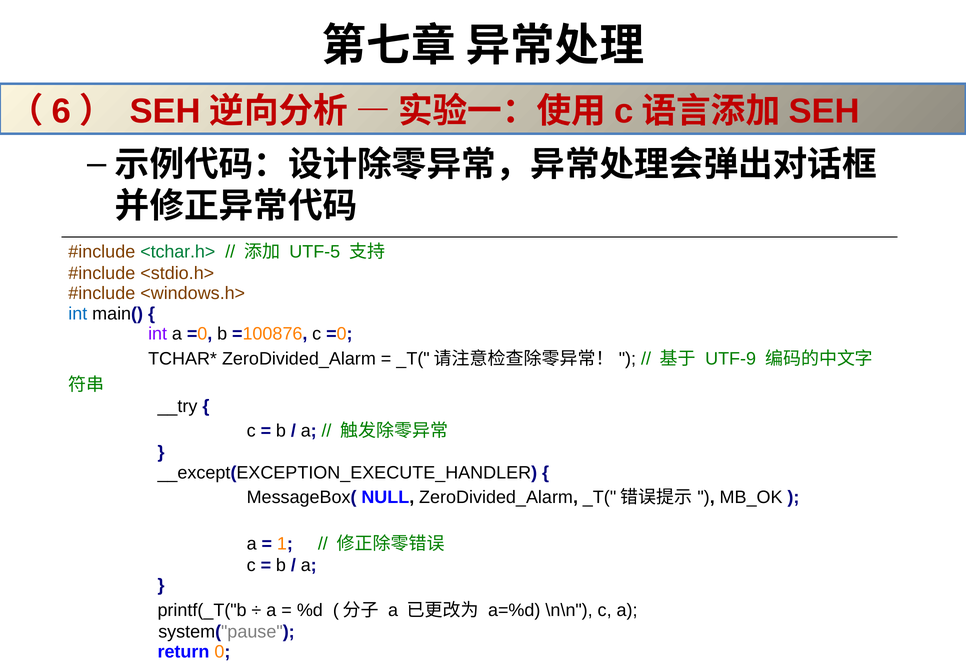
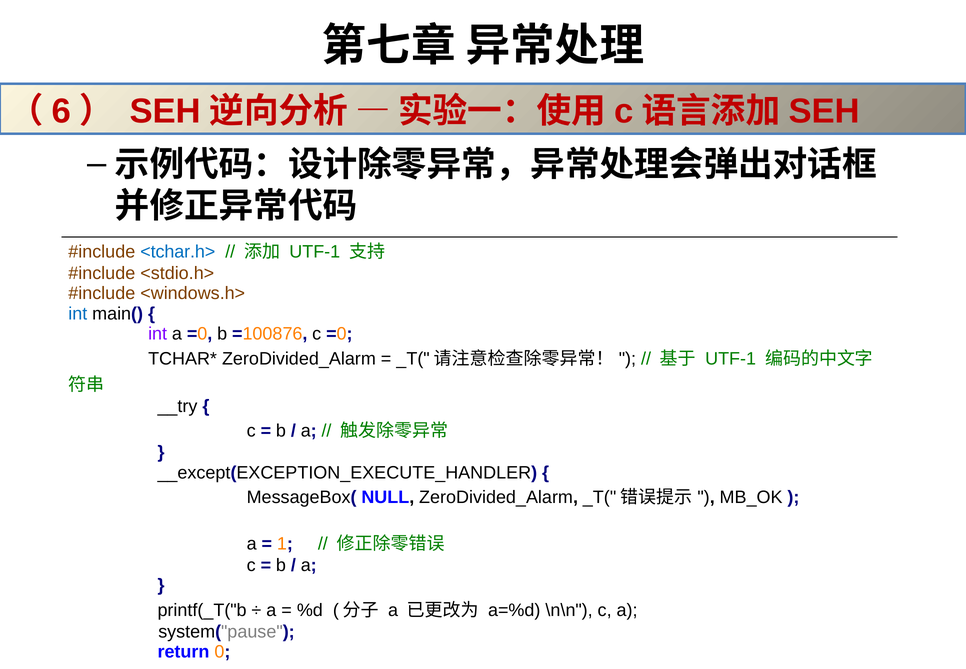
<tchar.h> colour: green -> blue (178, 252)
UTF-5: UTF-5 -> UTF-1 (315, 252)
UTF-9: UTF-9 -> UTF-1 (731, 359)
